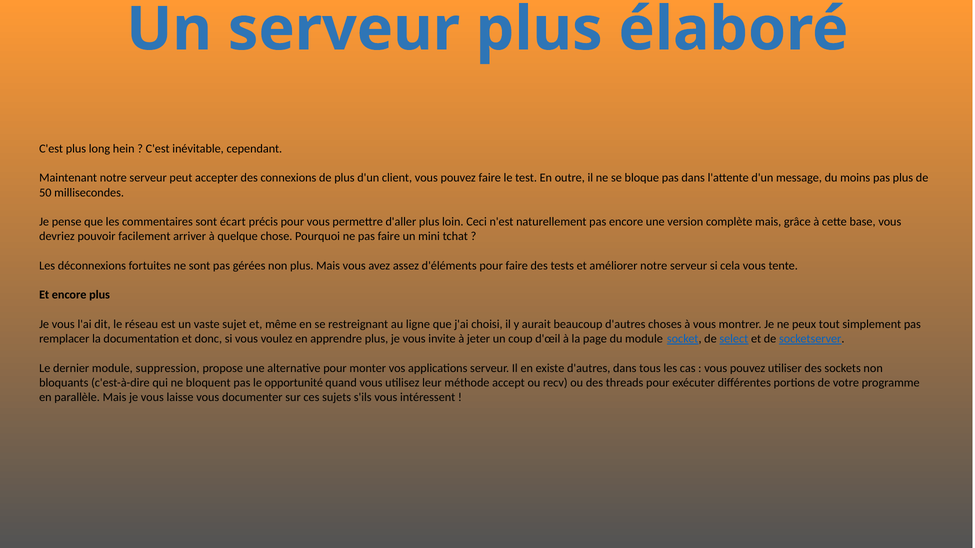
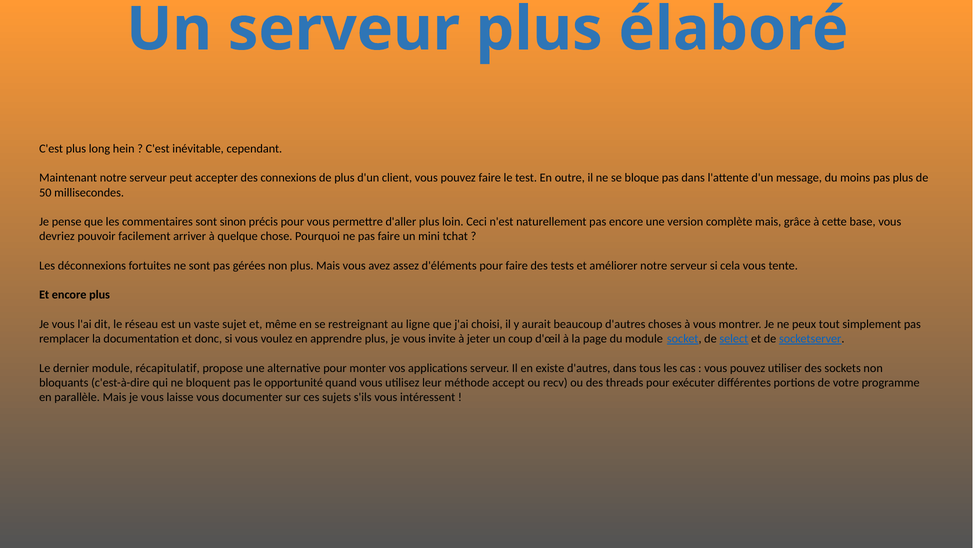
écart: écart -> sinon (233, 222)
suppression: suppression -> récapitulatif (168, 368)
